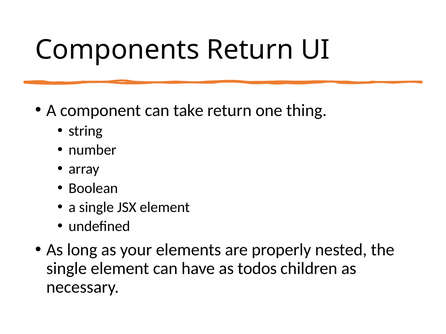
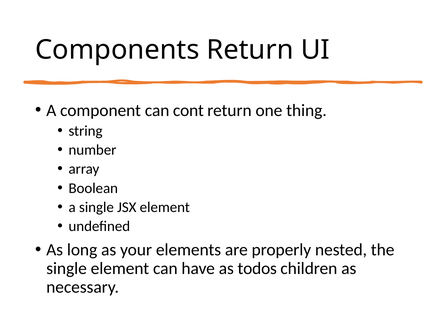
take: take -> cont (188, 110)
